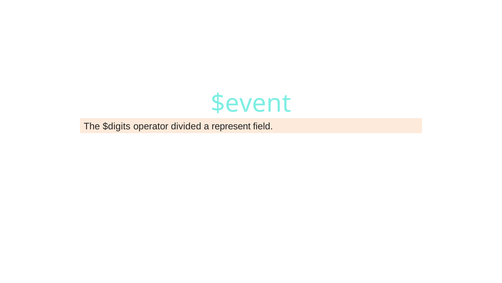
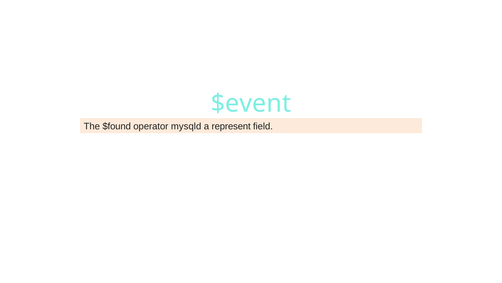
$digits: $digits -> $found (117, 126)
divided: divided -> mysqld (186, 126)
